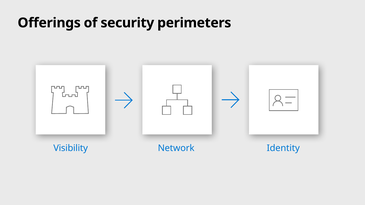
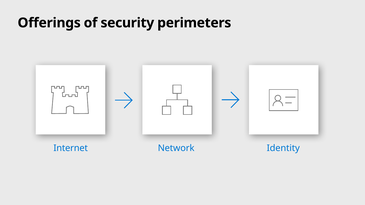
Visibility: Visibility -> Internet (71, 148)
